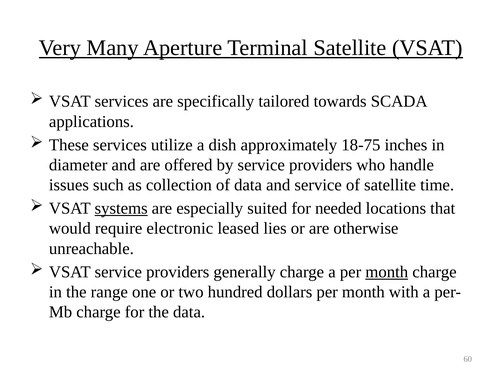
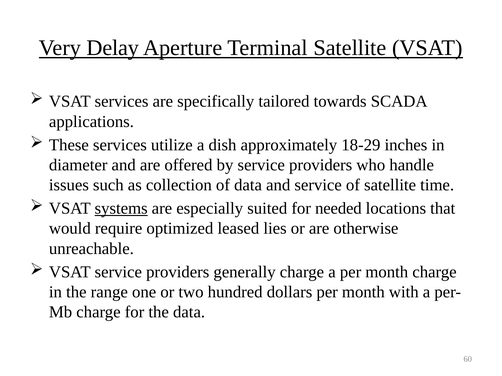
Many: Many -> Delay (113, 48)
18-75: 18-75 -> 18-29 (361, 145)
electronic: electronic -> optimized (180, 229)
month underline: present -> none (387, 272)
